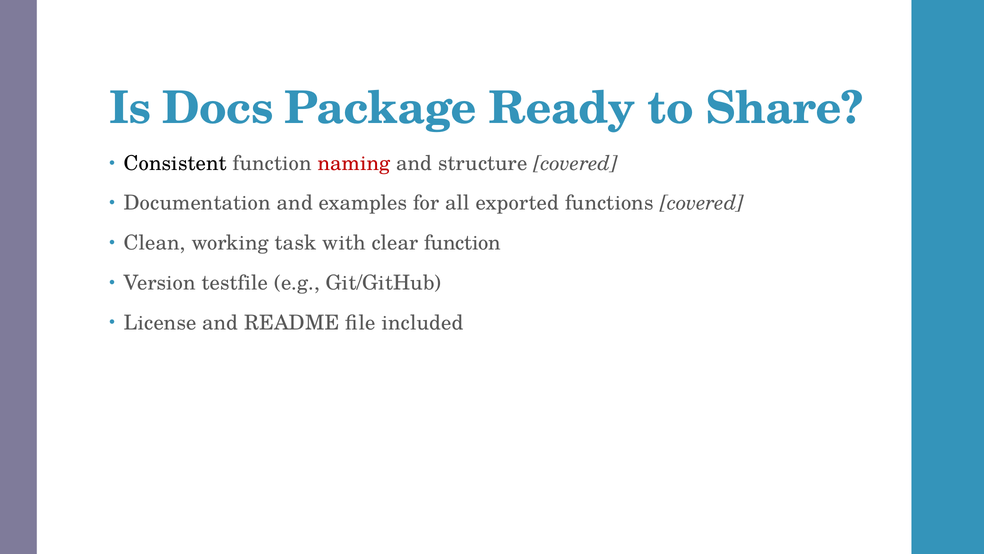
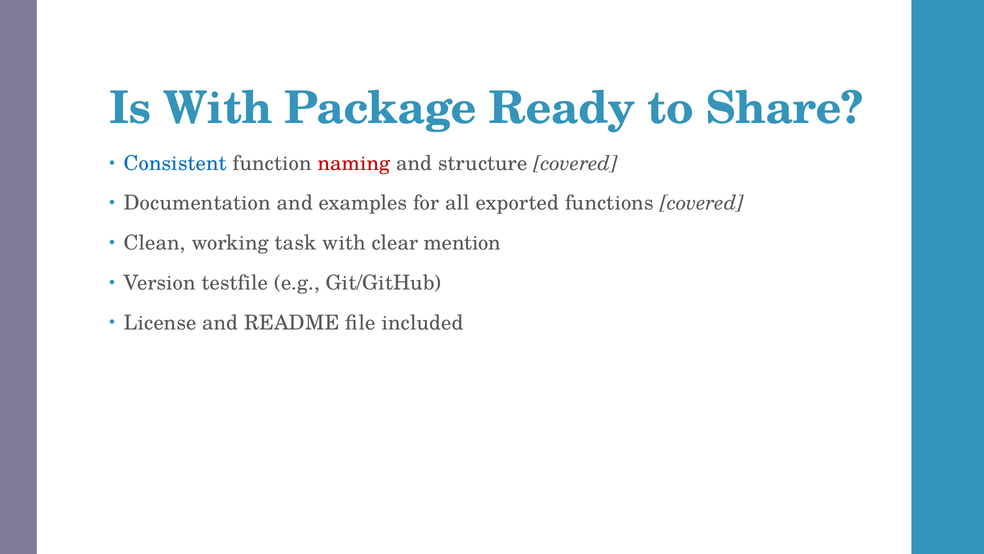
Is Docs: Docs -> With (218, 108)
Consistent colour: black -> blue (175, 163)
clear function: function -> mention (462, 243)
